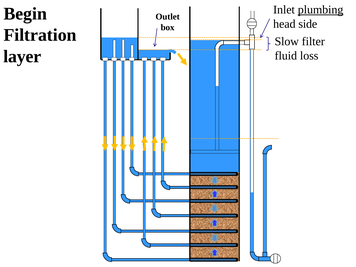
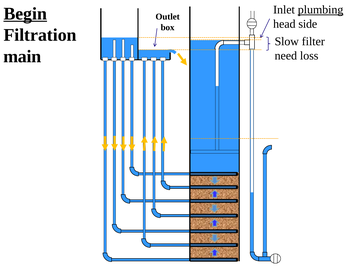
Begin underline: none -> present (25, 14)
layer: layer -> main (22, 56)
fluid: fluid -> need (286, 56)
